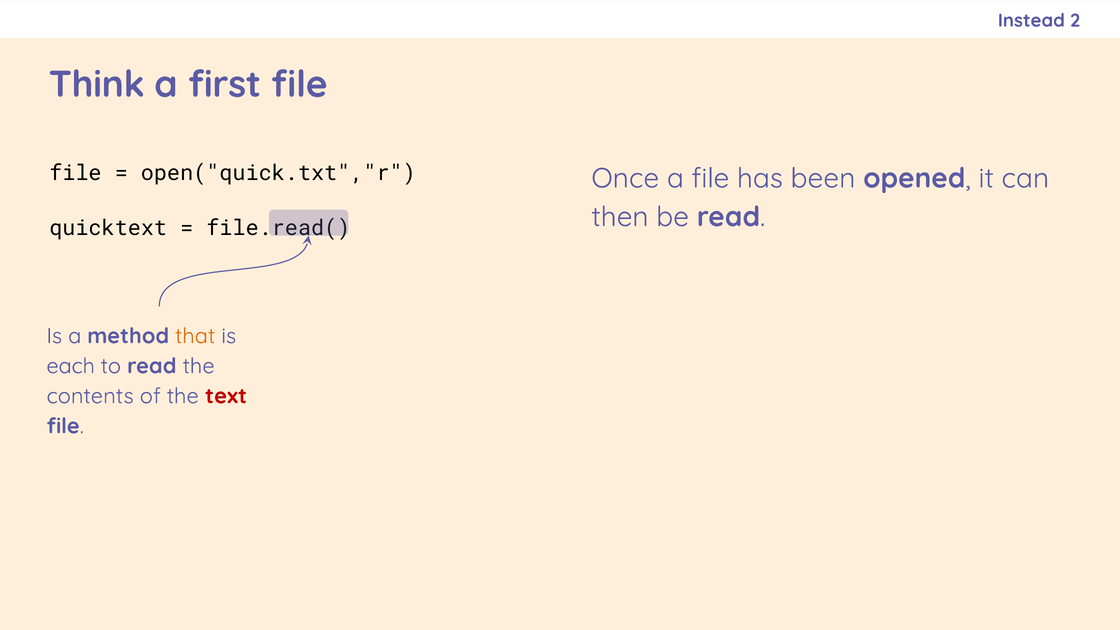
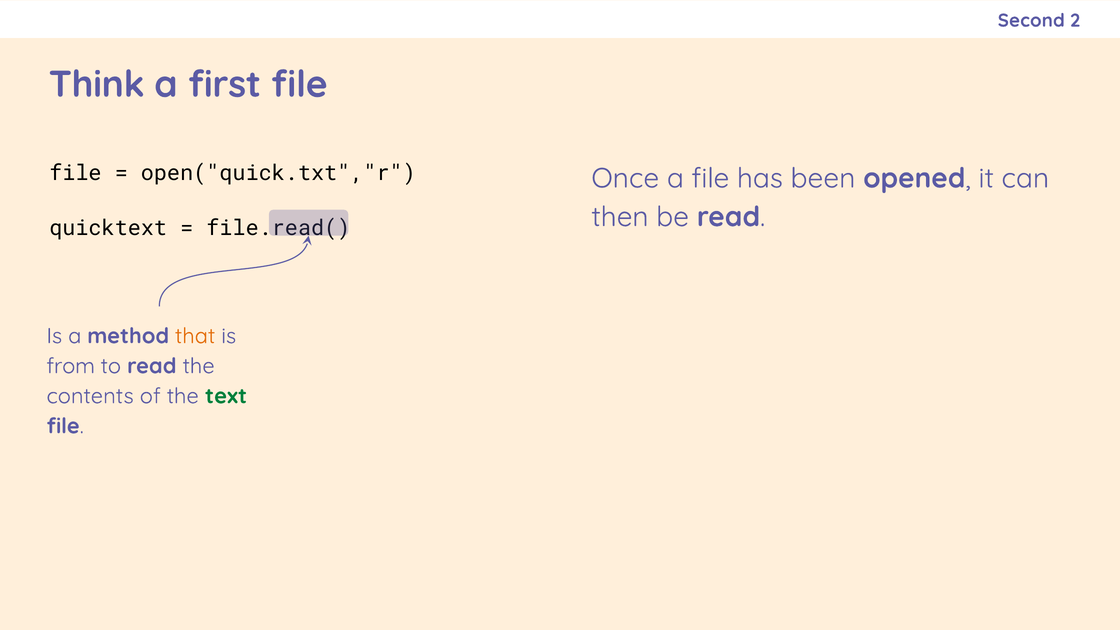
Instead: Instead -> Second (1031, 21)
each: each -> from (71, 366)
text colour: red -> green (226, 396)
